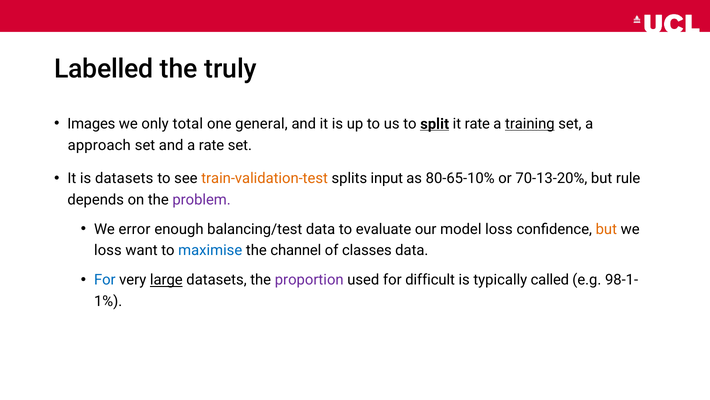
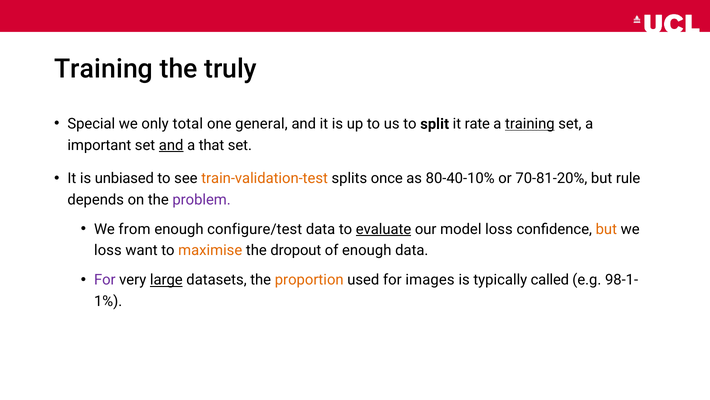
Labelled: Labelled -> Training (104, 69)
Images: Images -> Special (91, 124)
split underline: present -> none (435, 124)
approach: approach -> important (99, 145)
and underline: none -> present (171, 145)
a rate: rate -> that (212, 145)
is datasets: datasets -> unbiased (124, 178)
input: input -> once (387, 178)
80-65-10%: 80-65-10% -> 80-40-10% (460, 178)
70-13-20%: 70-13-20% -> 70-81-20% (551, 178)
error: error -> from (134, 229)
balancing/test: balancing/test -> configure/test (255, 229)
evaluate underline: none -> present (384, 229)
maximise colour: blue -> orange (210, 250)
channel: channel -> dropout (296, 250)
of classes: classes -> enough (367, 250)
For colour: blue -> purple (105, 280)
proportion colour: purple -> orange (309, 280)
difficult: difficult -> images (430, 280)
